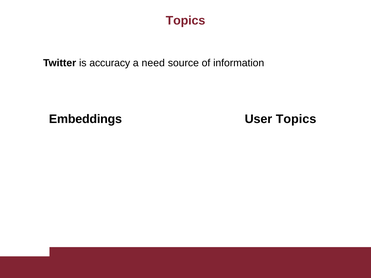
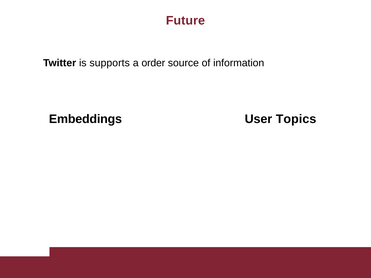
Topics: Topics -> Future (185, 20)
accuracy: accuracy -> supports (110, 63)
need: need -> order (153, 63)
